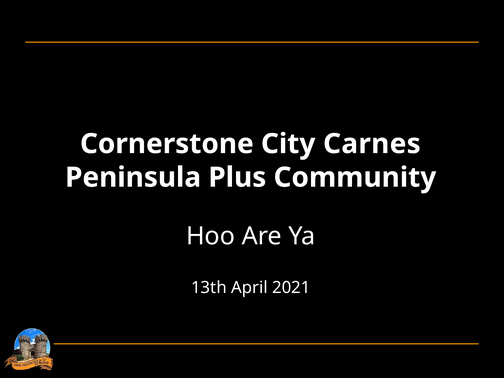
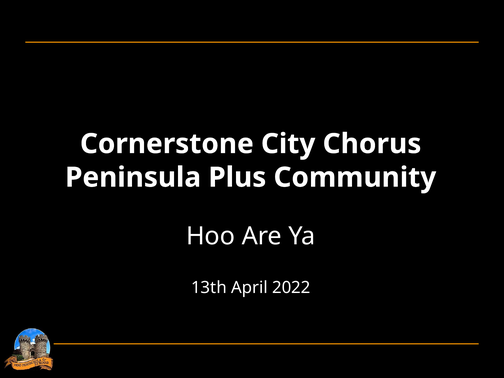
Carnes: Carnes -> Chorus (372, 144)
2021: 2021 -> 2022 (291, 288)
